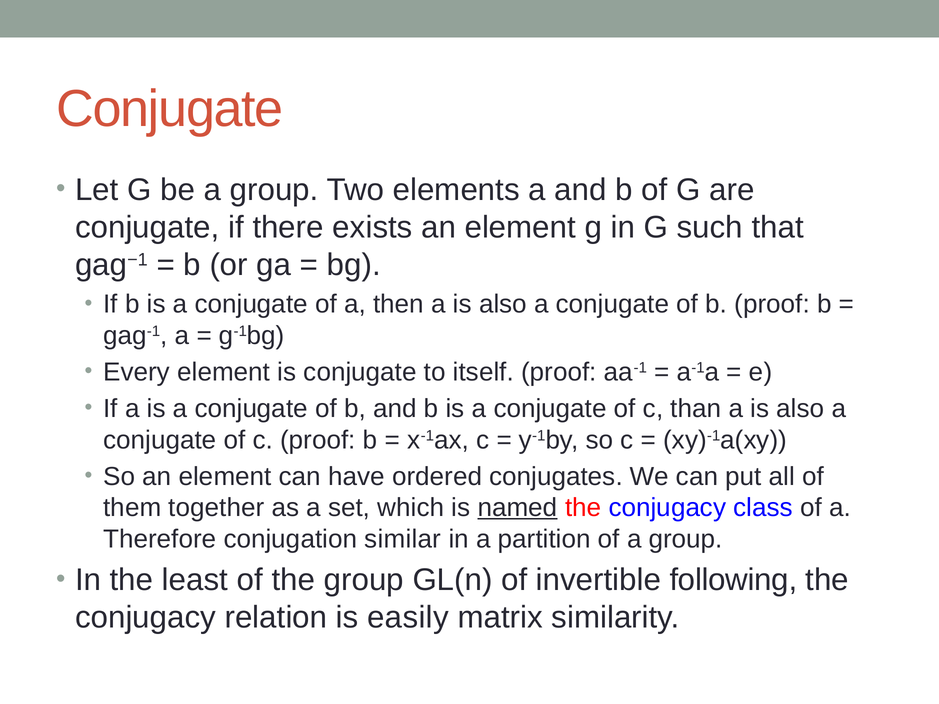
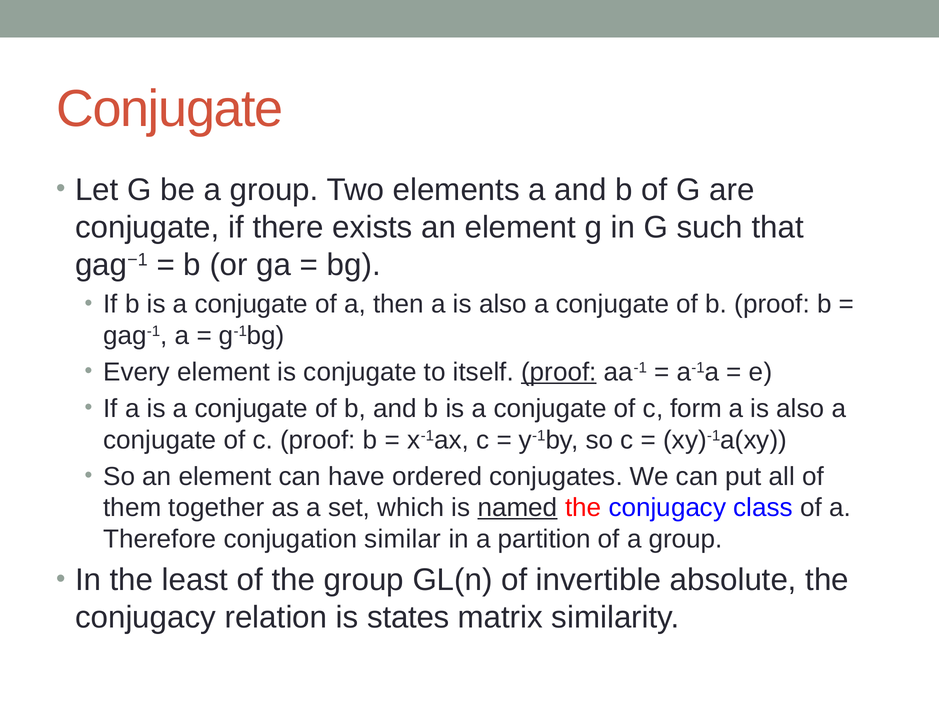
proof underline: none -> present (559, 372)
than: than -> form (696, 409)
following: following -> absolute (733, 580)
easily: easily -> states (408, 618)
